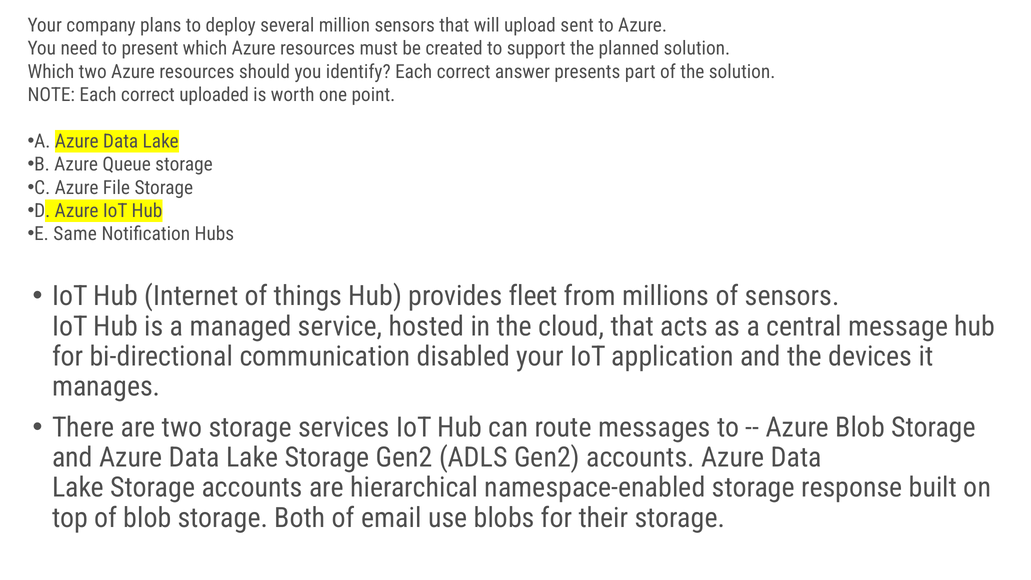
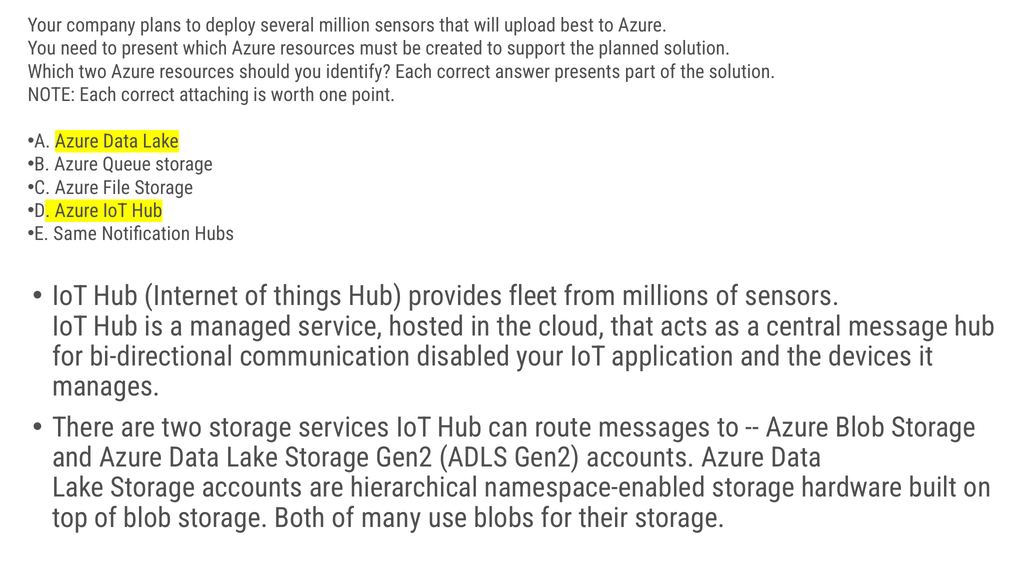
sent: sent -> best (577, 25)
uploaded: uploaded -> attaching (214, 95)
response: response -> hardware (852, 488)
email: email -> many (391, 518)
